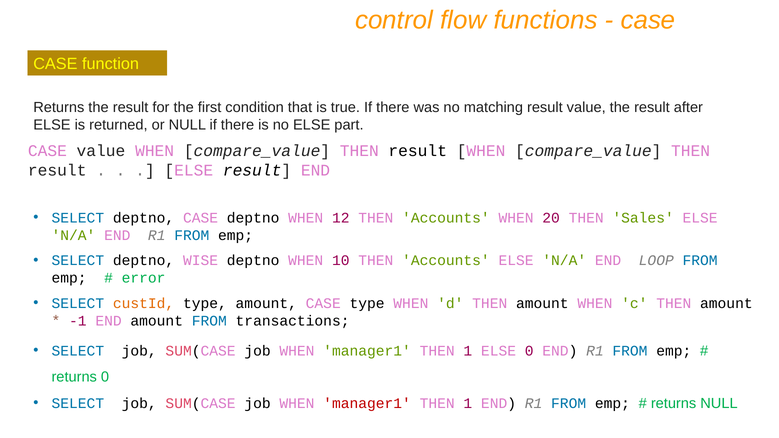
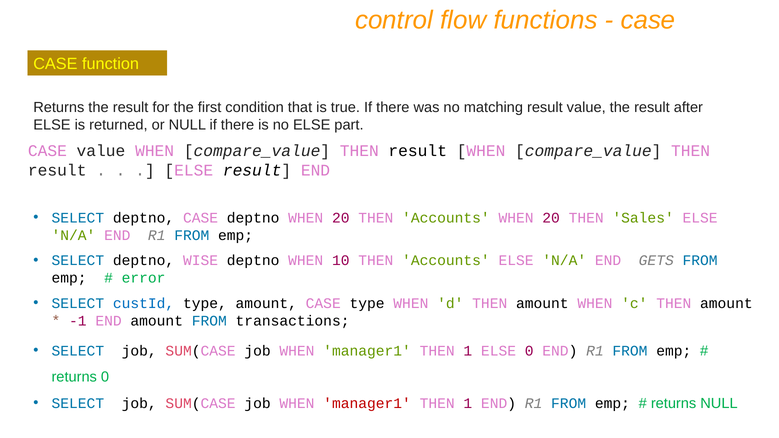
deptno WHEN 12: 12 -> 20 (341, 218)
LOOP: LOOP -> GETS (656, 261)
custId colour: orange -> blue (144, 304)
